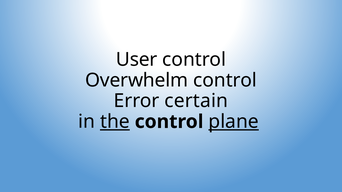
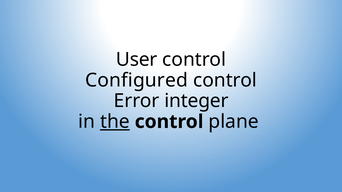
Overwhelm: Overwhelm -> Configured (136, 80)
certain: certain -> integer (196, 101)
plane underline: present -> none (234, 122)
